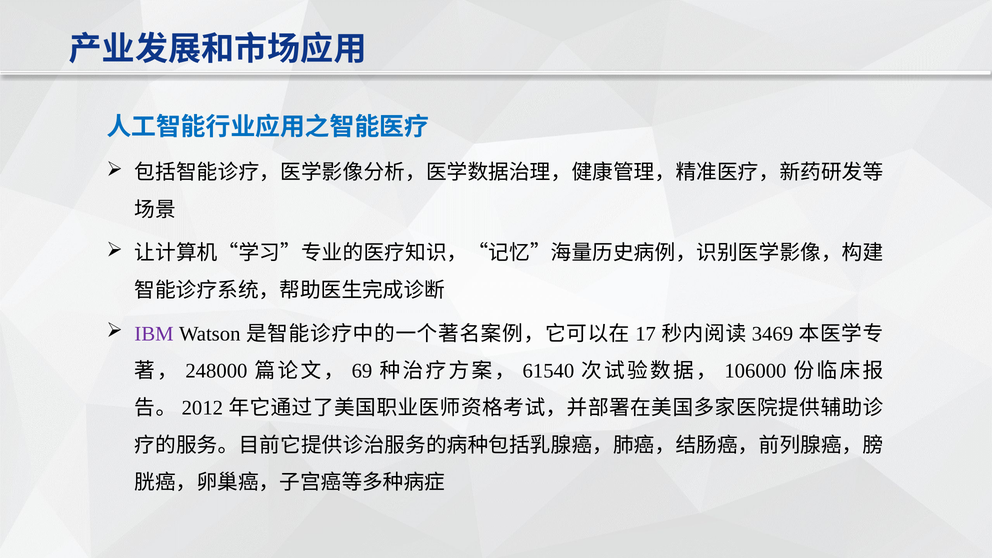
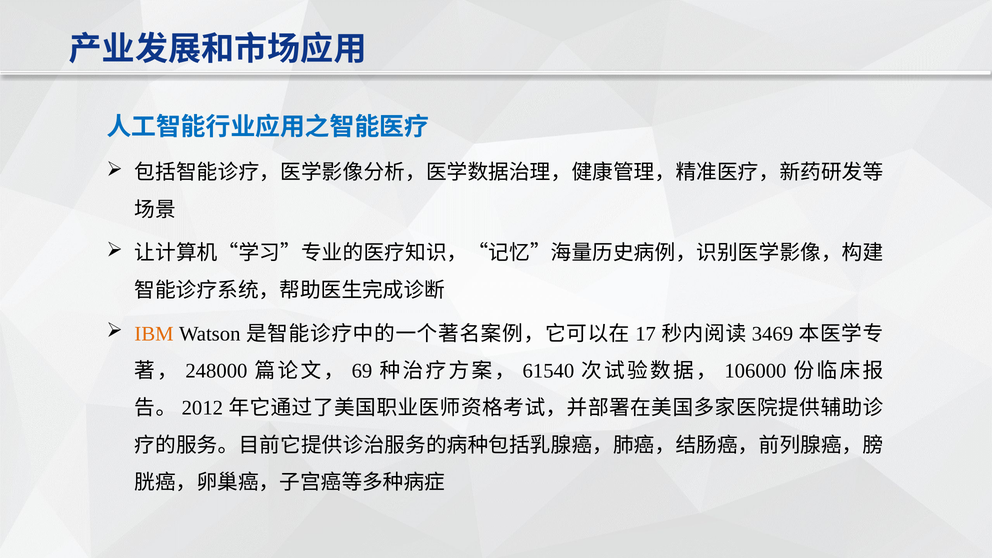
IBM colour: purple -> orange (154, 334)
